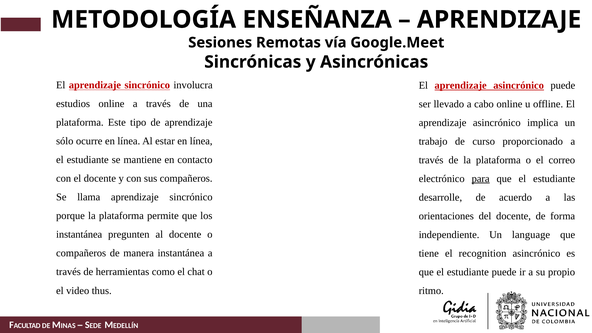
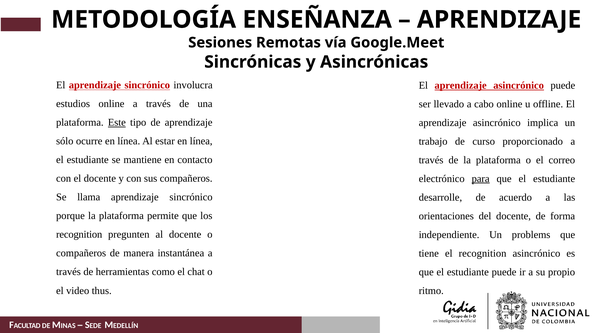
Este underline: none -> present (117, 123)
instantánea: instantánea -> recognition (79, 235)
language: language -> problems (531, 235)
